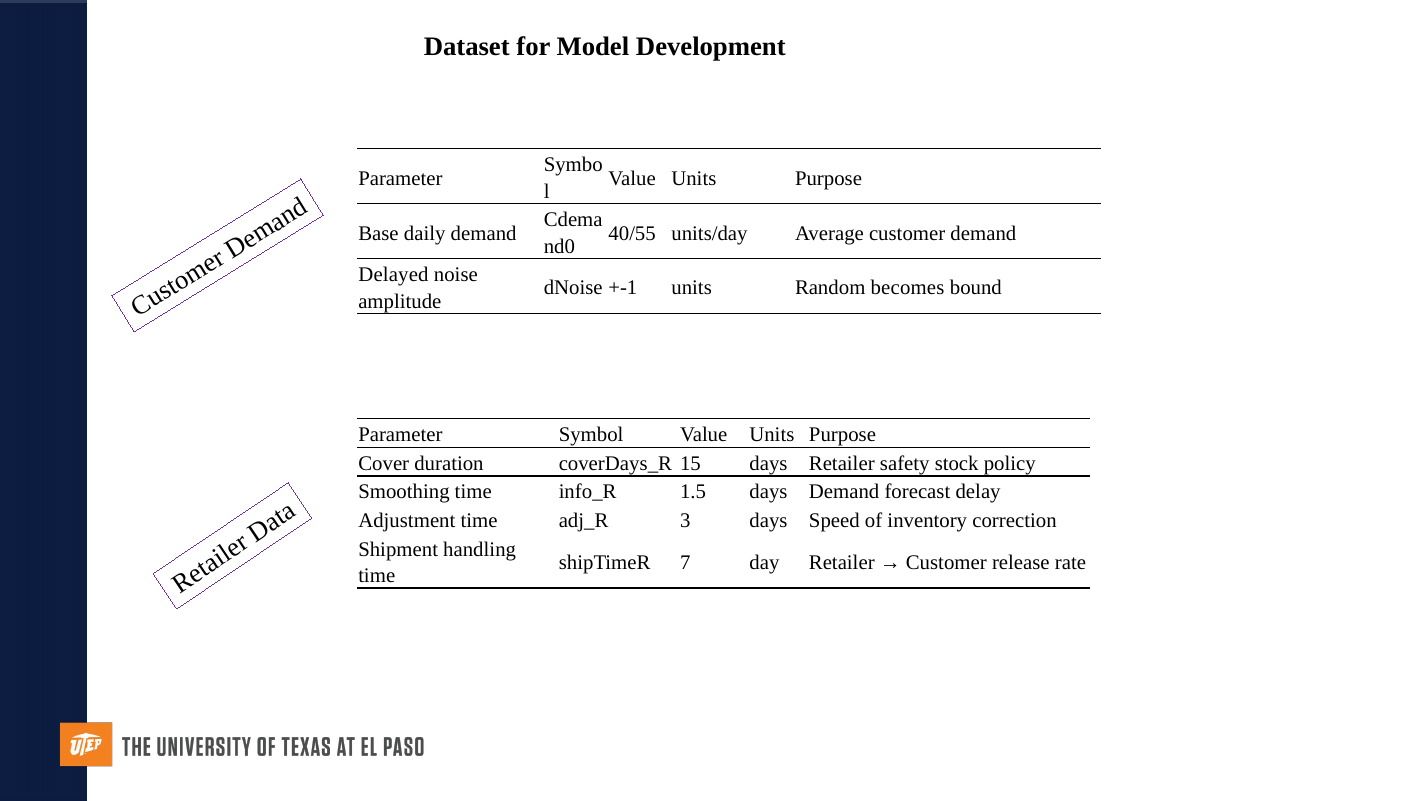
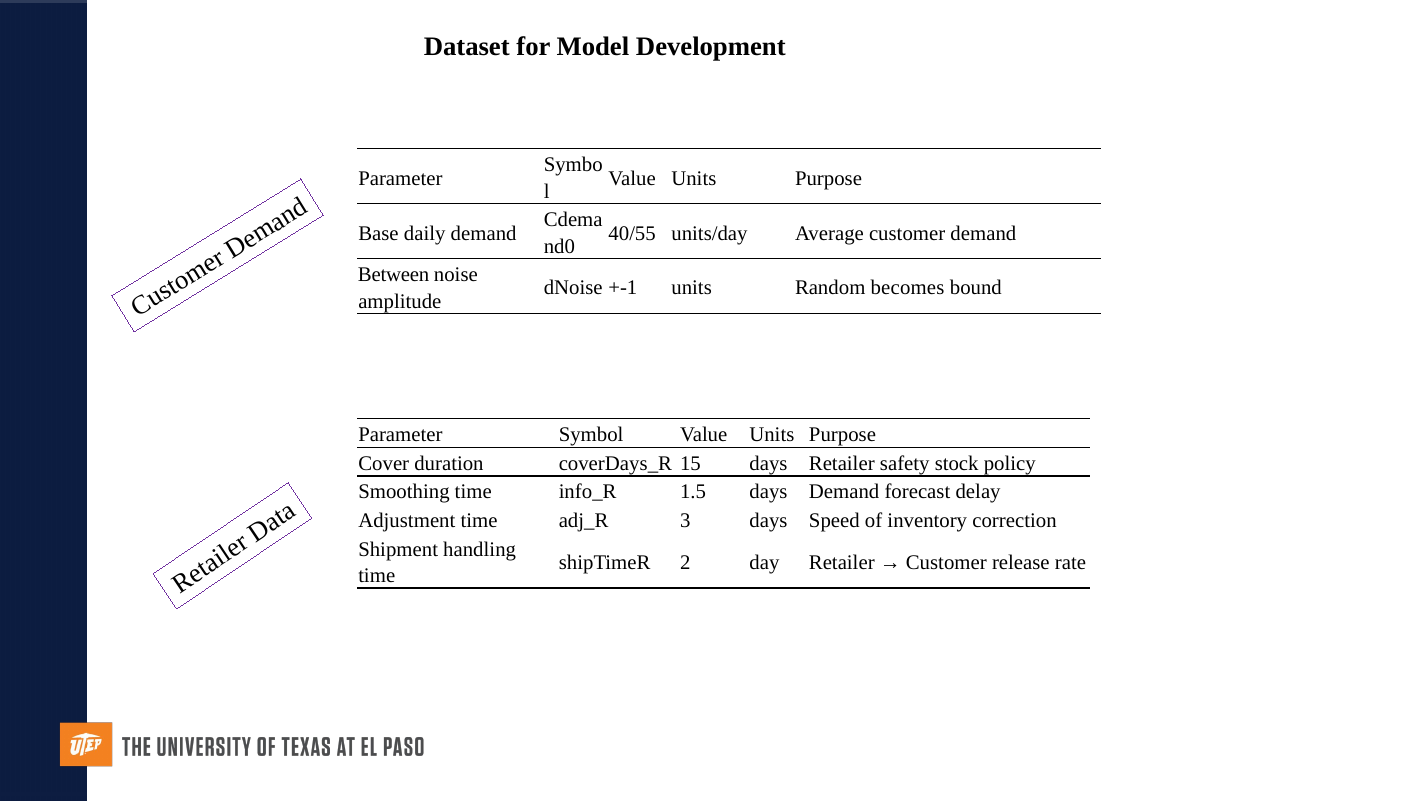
Delayed: Delayed -> Between (394, 275)
7: 7 -> 2 (685, 563)
